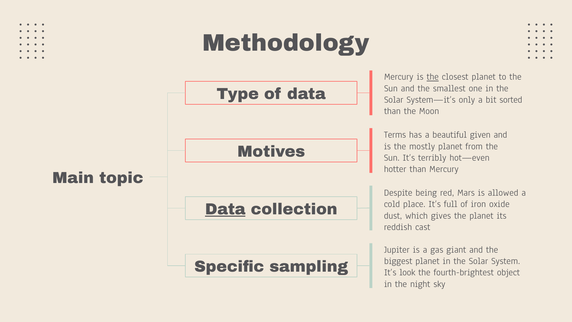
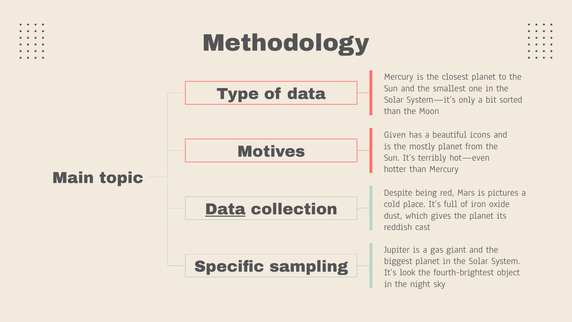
the underline: present -> none (433, 77)
Terms: Terms -> Given (395, 135)
given: given -> icons (480, 135)
allowed: allowed -> pictures (503, 193)
